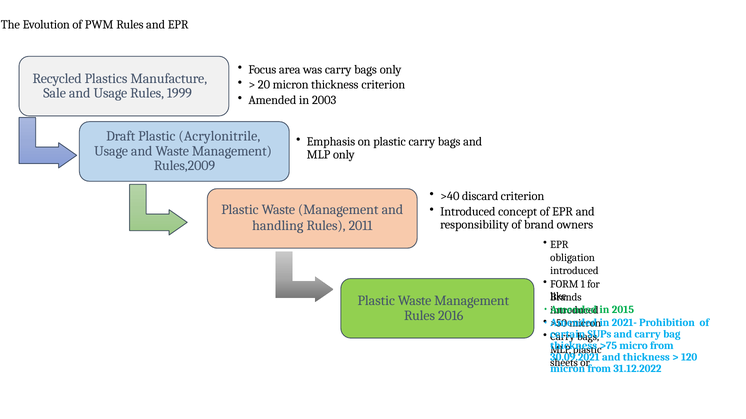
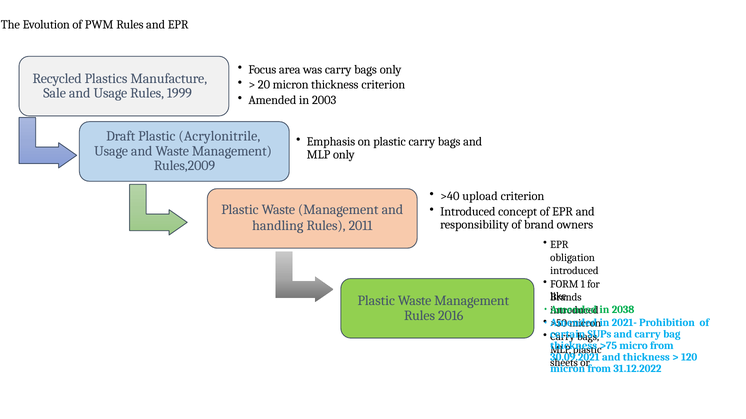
discard: discard -> upload (480, 197)
2015: 2015 -> 2038 (623, 310)
